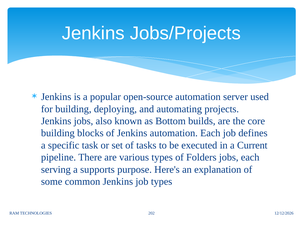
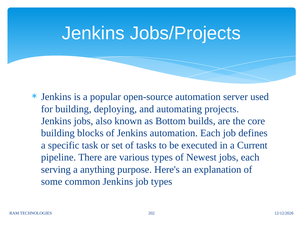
Folders: Folders -> Newest (201, 158)
supports: supports -> anything (98, 170)
